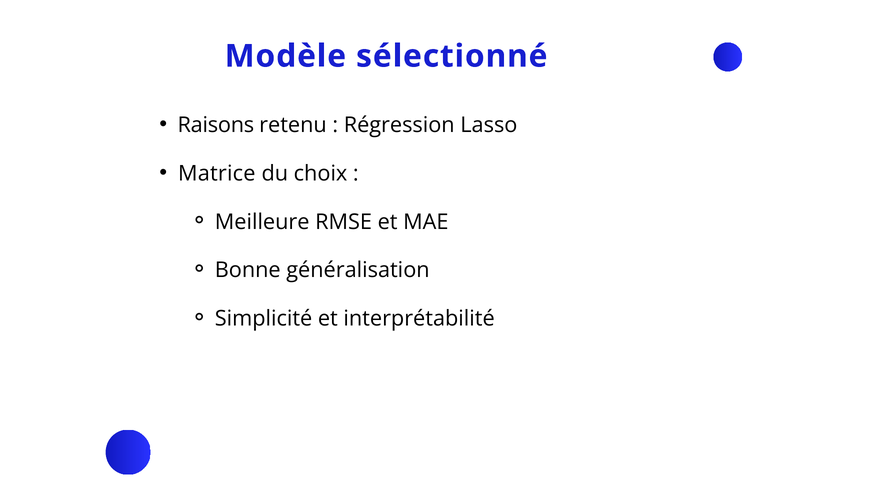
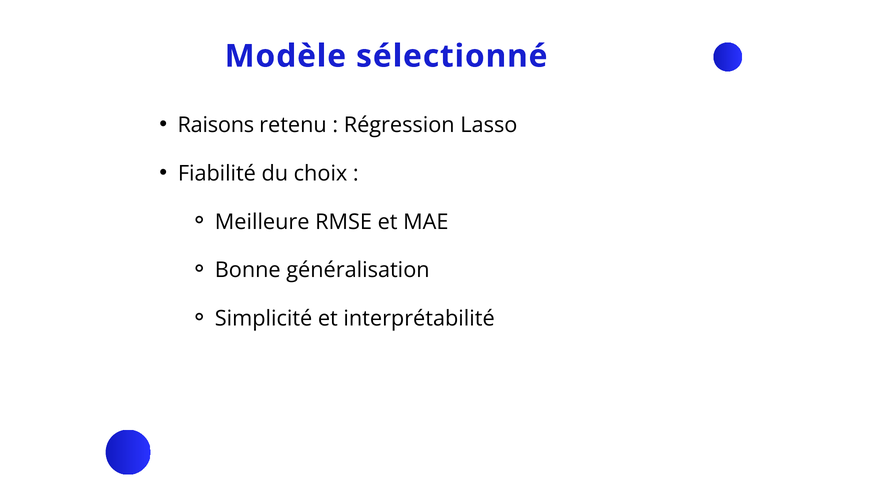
Matrice: Matrice -> Fiabilité (217, 173)
